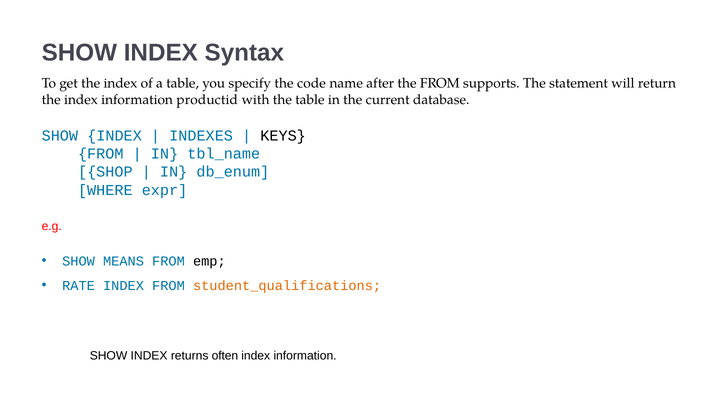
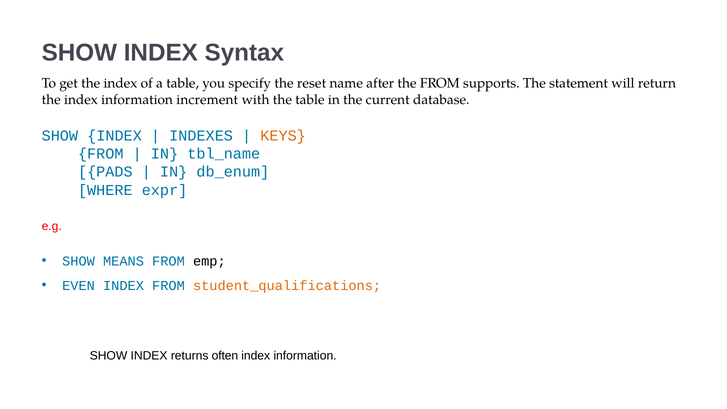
code: code -> reset (311, 83)
productid: productid -> increment (207, 100)
KEYS colour: black -> orange (283, 136)
SHOP: SHOP -> PADS (105, 172)
RATE: RATE -> EVEN (79, 286)
